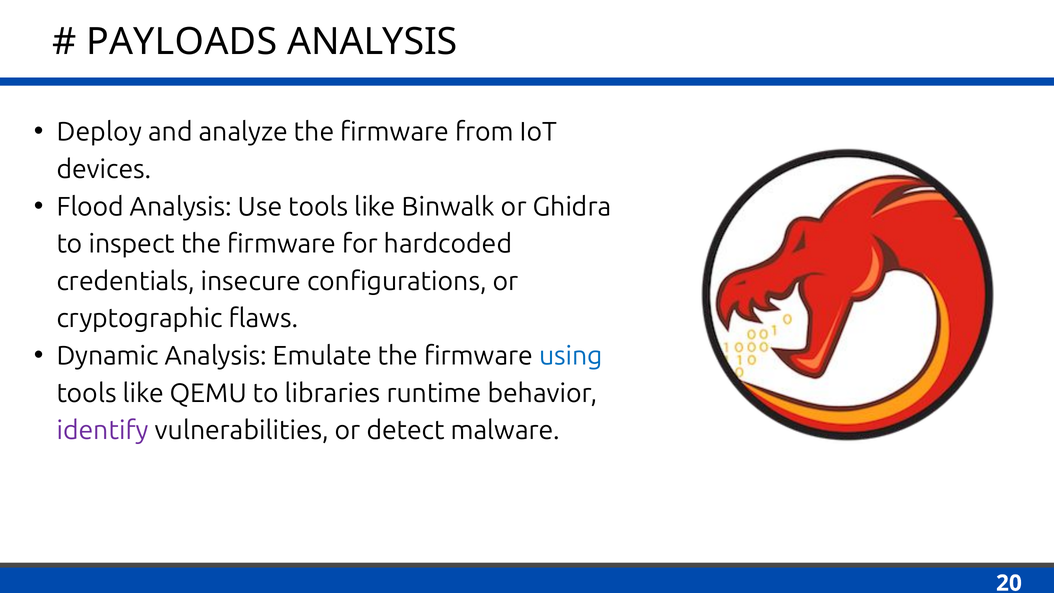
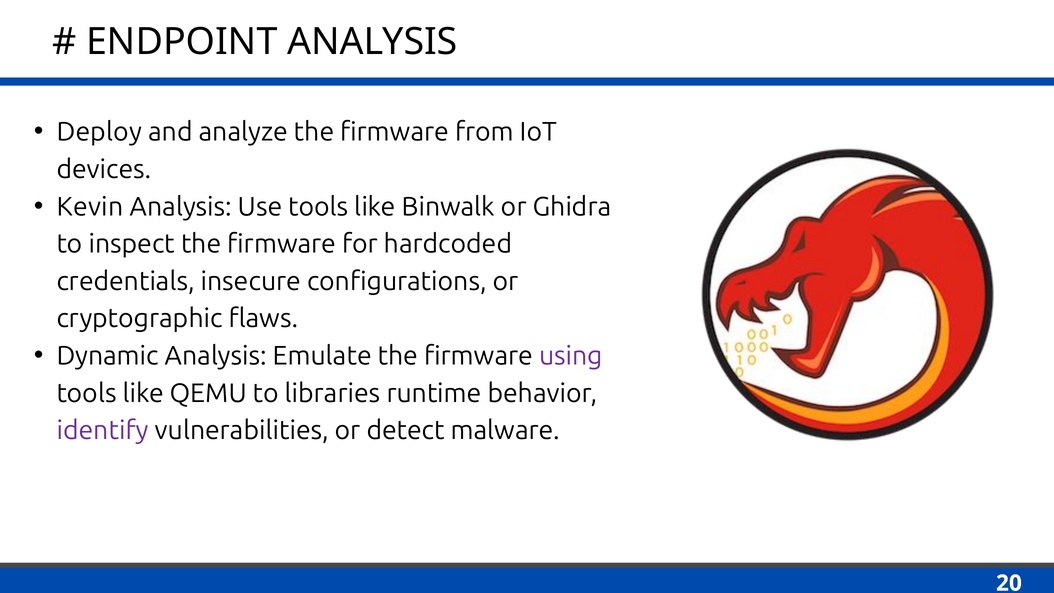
PAYLOADS: PAYLOADS -> ENDPOINT (182, 42)
Flood: Flood -> Kevin (90, 207)
using colour: blue -> purple (571, 356)
